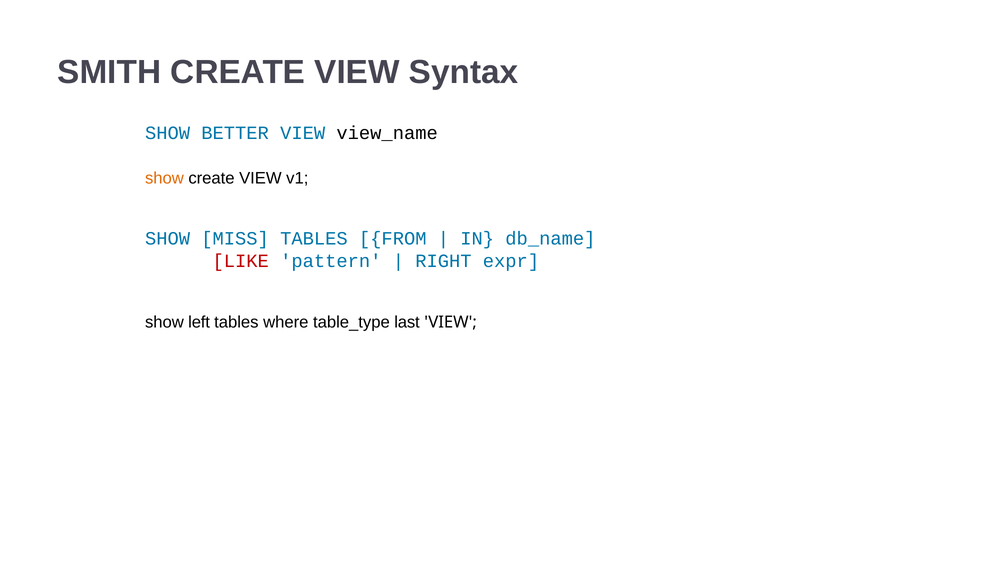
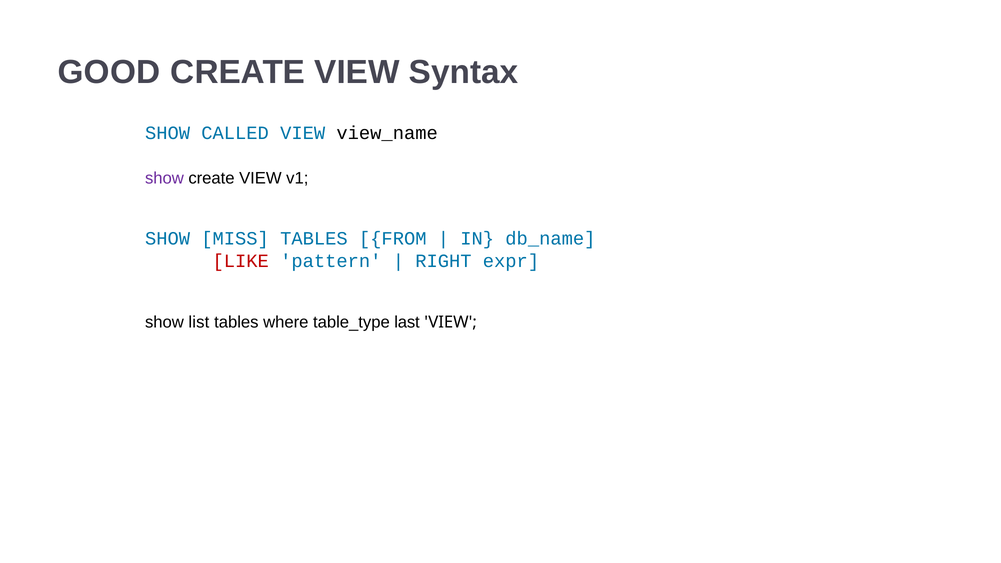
SMITH: SMITH -> GOOD (109, 72)
BETTER: BETTER -> CALLED (235, 133)
show colour: orange -> purple (164, 178)
left: left -> list (199, 322)
